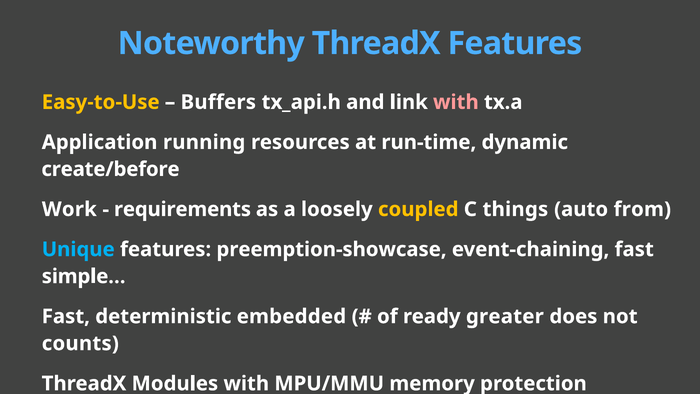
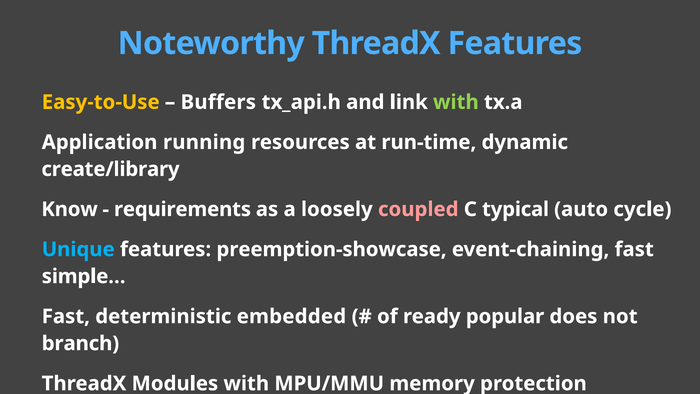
with colour: pink -> light green (456, 102)
create/before: create/before -> create/library (110, 169)
Work: Work -> Know (70, 209)
coupled colour: yellow -> pink (418, 209)
things: things -> typical (516, 209)
from: from -> cycle (642, 209)
greater: greater -> popular (505, 316)
counts: counts -> branch (80, 343)
